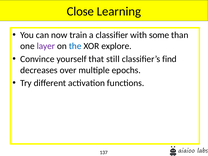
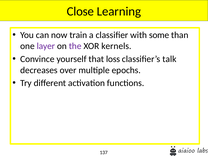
the colour: blue -> purple (75, 46)
explore: explore -> kernels (116, 46)
still: still -> loss (113, 59)
find: find -> talk (169, 59)
